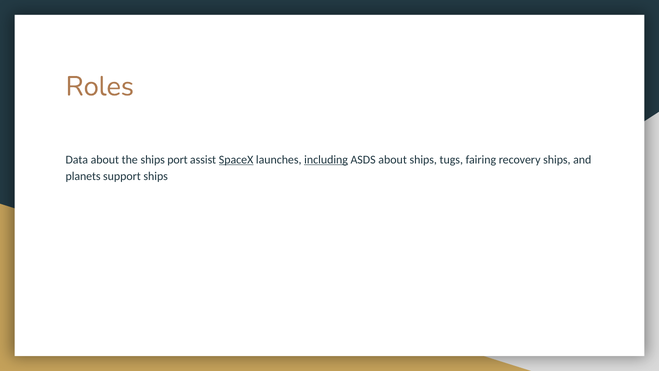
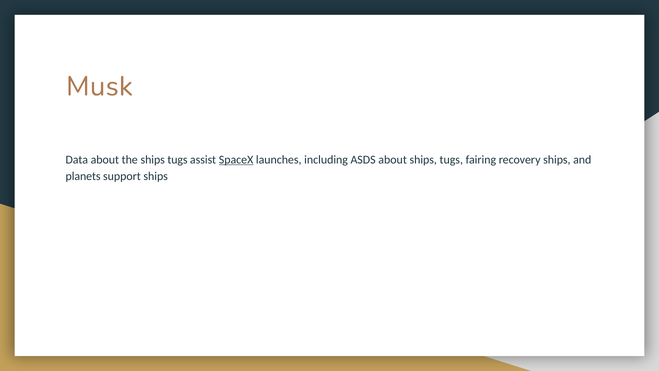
Roles: Roles -> Musk (99, 86)
the ships port: port -> tugs (177, 160)
including underline: present -> none (326, 160)
